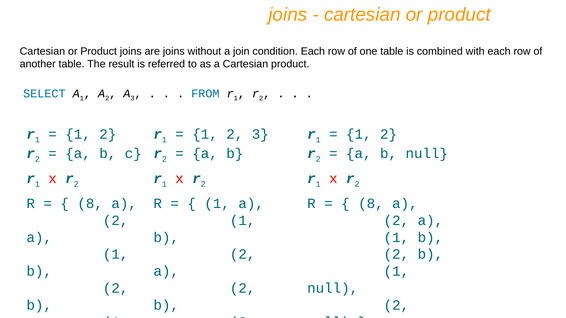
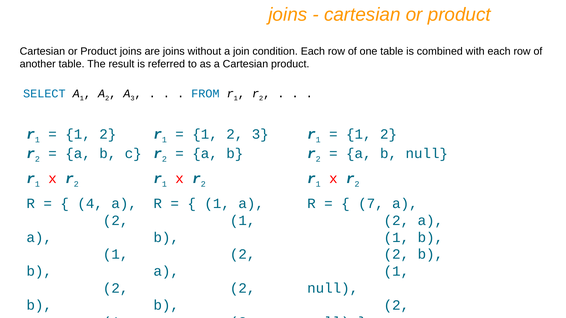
8: 8 -> 4 (90, 204)
8: 8 -> 7 (371, 204)
